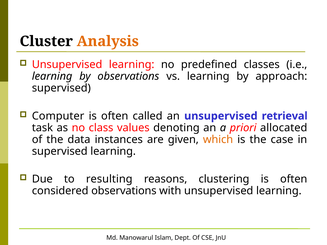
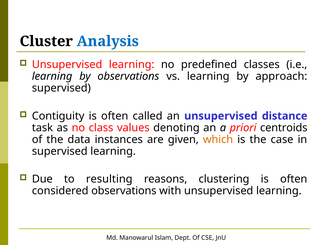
Analysis colour: orange -> blue (108, 41)
Computer: Computer -> Contiguity (58, 116)
retrieval: retrieval -> distance (285, 116)
allocated: allocated -> centroids (284, 128)
